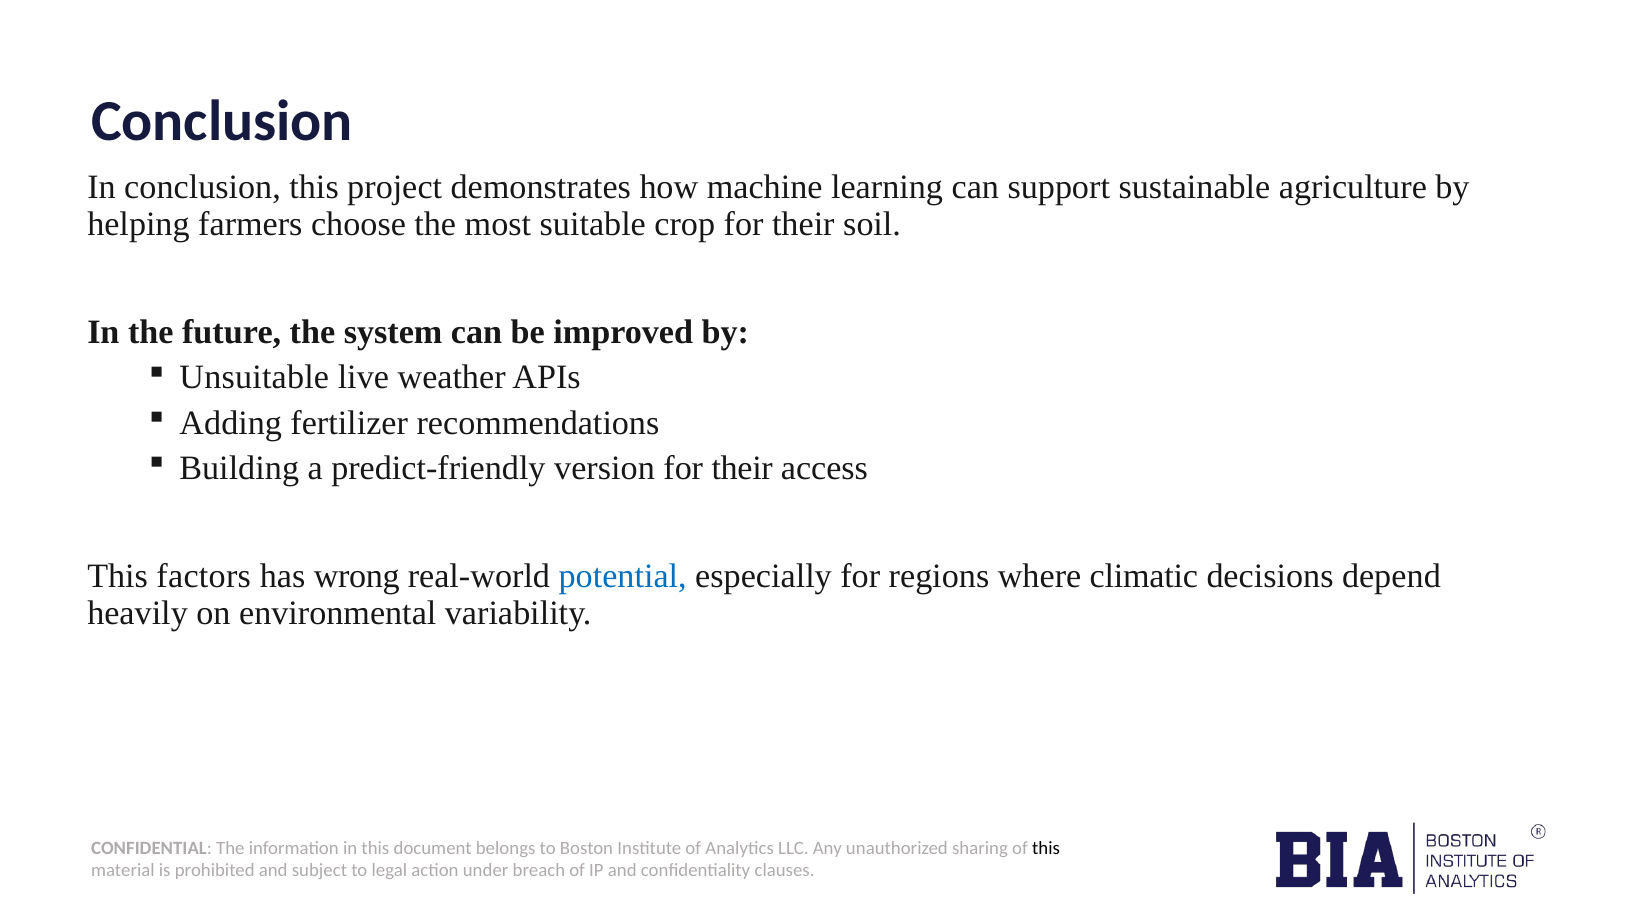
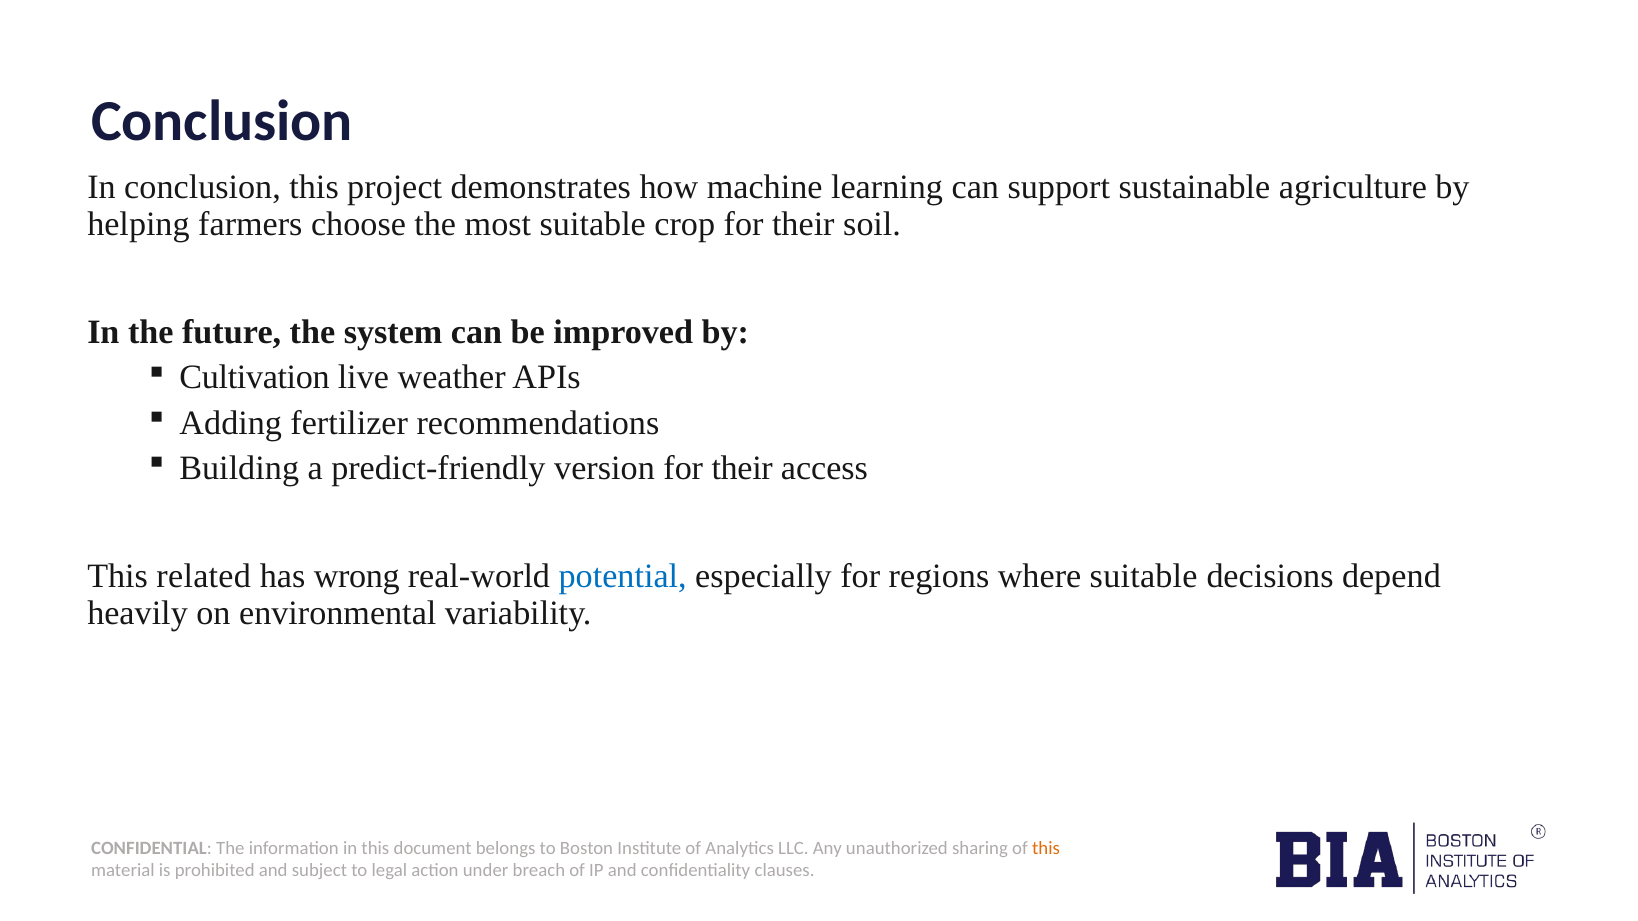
Unsuitable: Unsuitable -> Cultivation (255, 378)
factors: factors -> related (204, 576)
where climatic: climatic -> suitable (1144, 576)
this colour: black -> orange (1046, 848)
